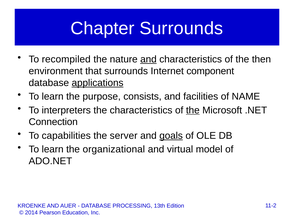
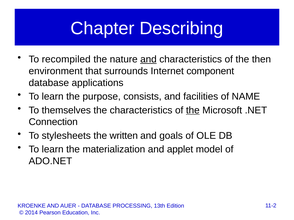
Chapter Surrounds: Surrounds -> Describing (181, 28)
applications underline: present -> none (98, 83)
interpreters: interpreters -> themselves (66, 110)
capabilities: capabilities -> stylesheets (66, 136)
server: server -> written (124, 136)
goals underline: present -> none (171, 136)
organizational: organizational -> materialization (114, 150)
virtual: virtual -> applet (180, 150)
